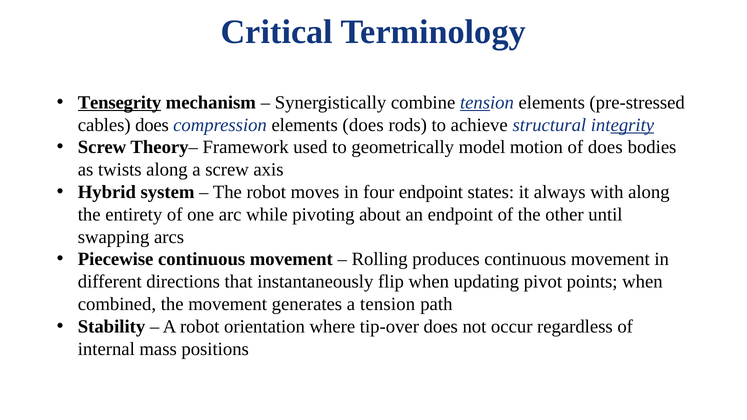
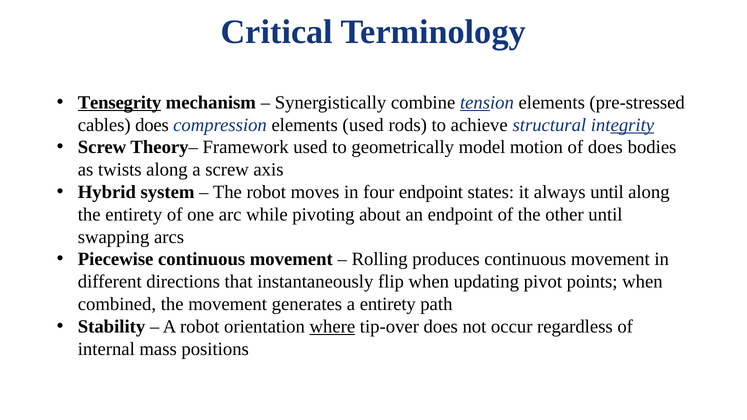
elements does: does -> used (363, 125)
always with: with -> until (607, 192)
a tension: tension -> entirety (388, 304)
where underline: none -> present (332, 327)
